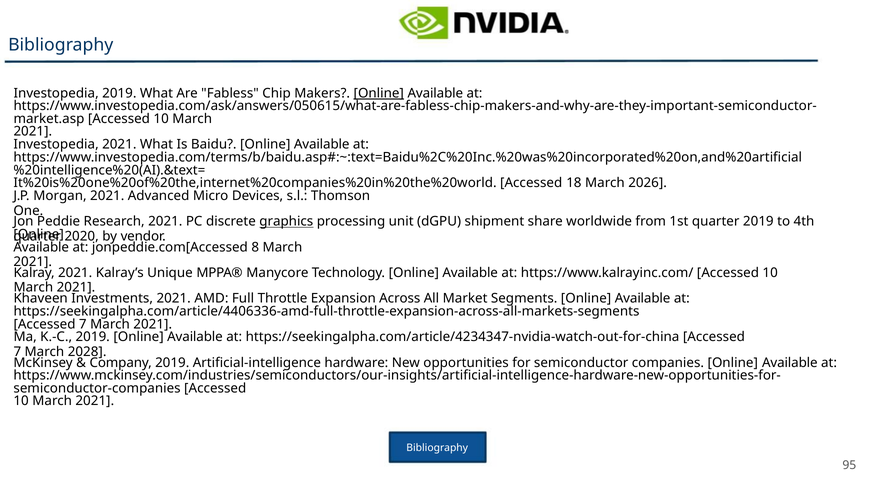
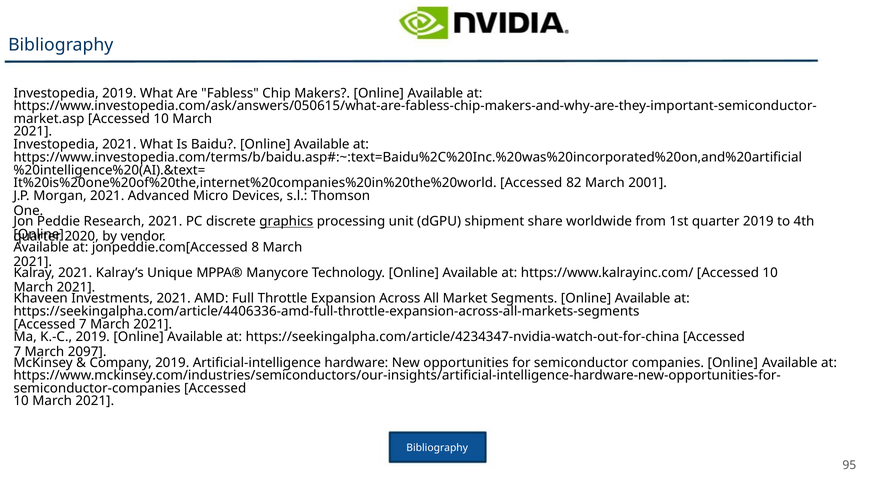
Online underline: present -> none (379, 93)
18: 18 -> 82 (574, 183)
2026: 2026 -> 2001 (648, 183)
2028: 2028 -> 2097 (87, 352)
